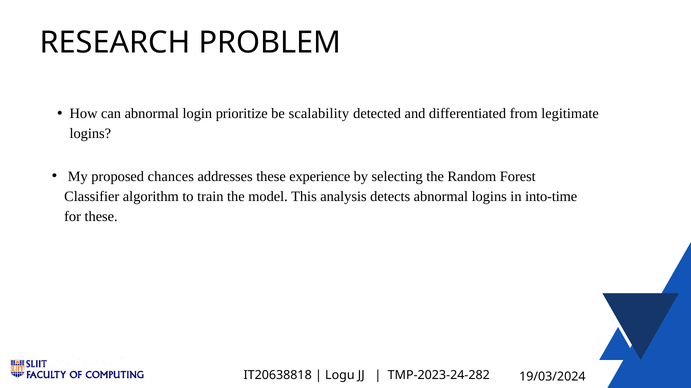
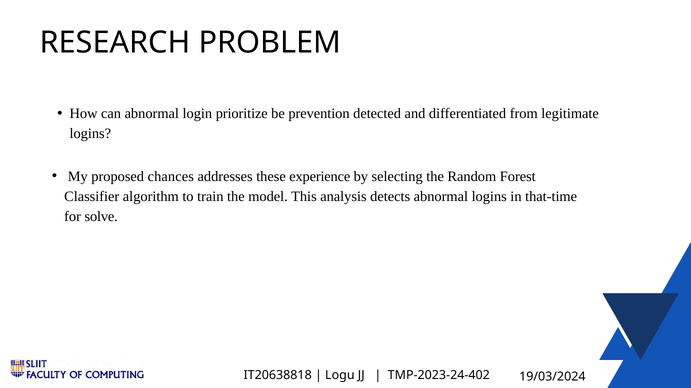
scalability: scalability -> prevention (319, 114)
into-time: into-time -> that-time (551, 197)
for these: these -> solve (101, 217)
TMP-2023-24-282: TMP-2023-24-282 -> TMP-2023-24-402 (439, 376)
